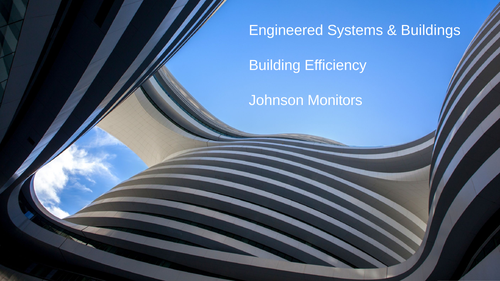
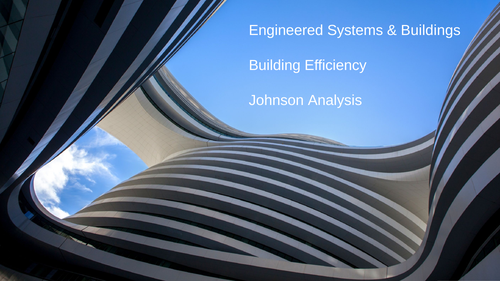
Monitors: Monitors -> Analysis (335, 100)
